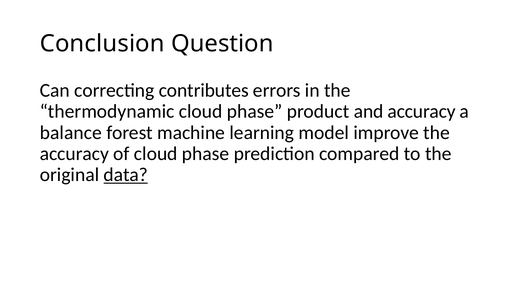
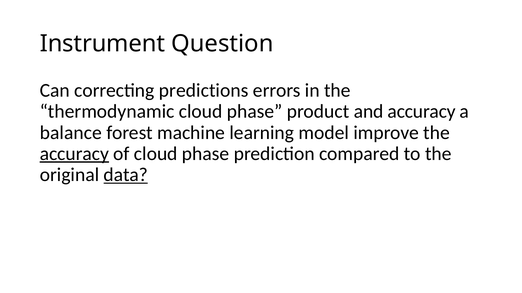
Conclusion: Conclusion -> Instrument (102, 44)
contributes: contributes -> predictions (204, 91)
accuracy underline: none -> present (74, 154)
